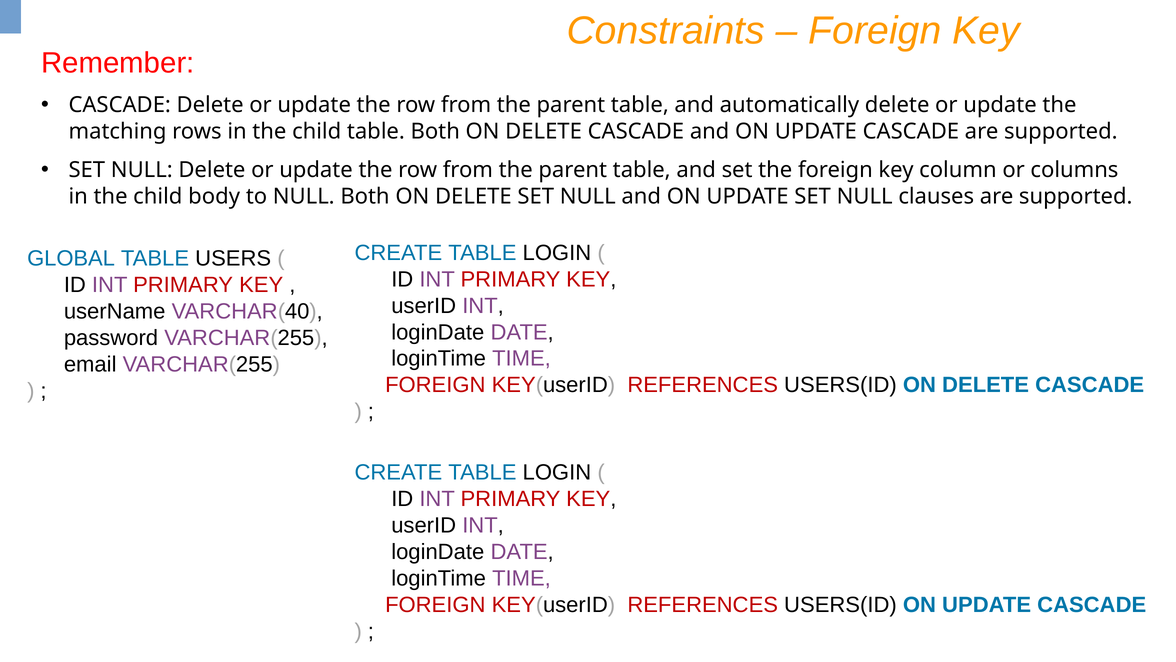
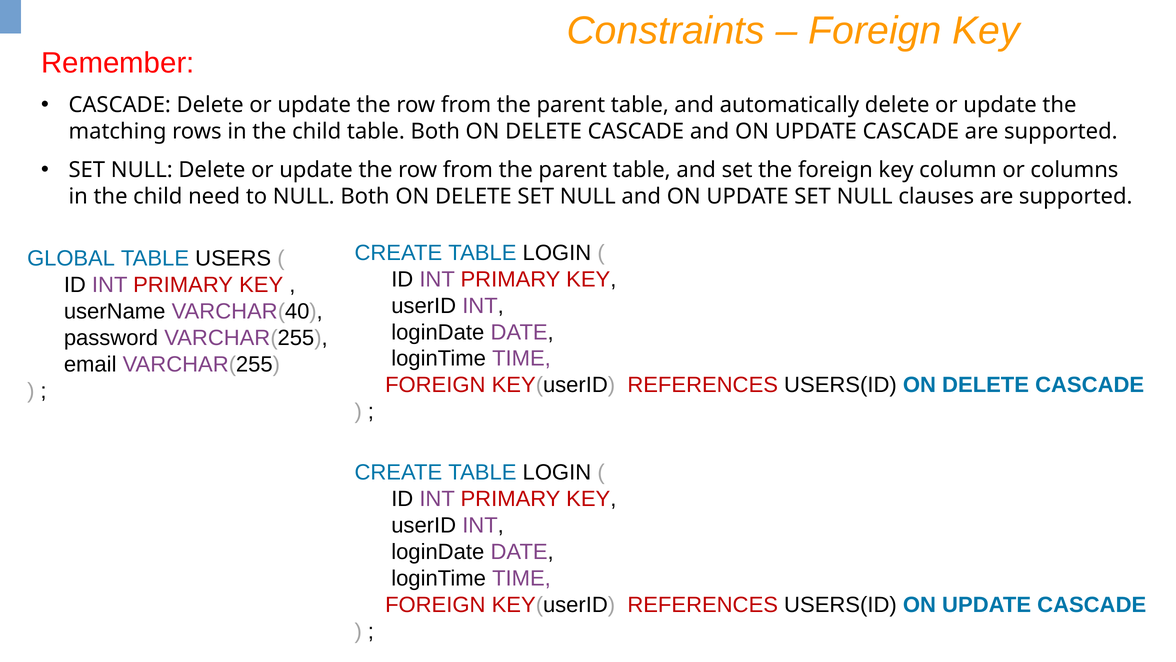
body: body -> need (214, 196)
